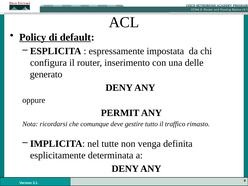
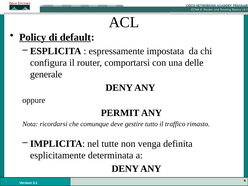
inserimento: inserimento -> comportarsi (127, 63)
generato: generato -> generale (46, 74)
